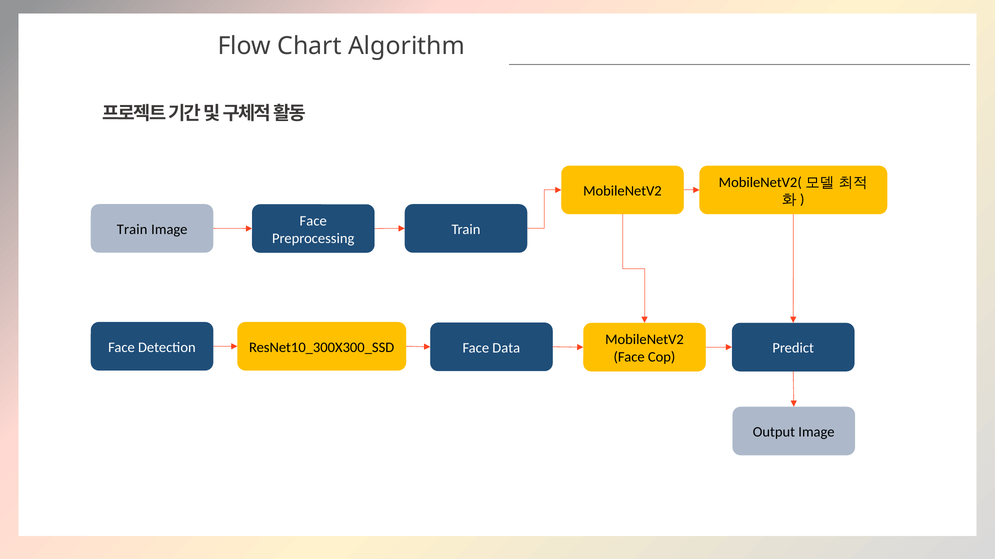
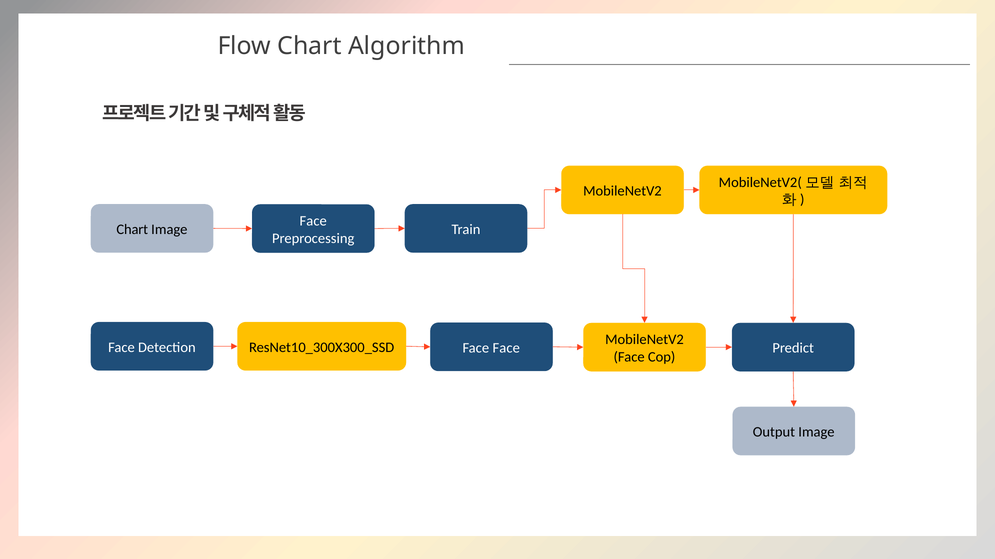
Train: Train -> Chart (132, 230)
Face Data: Data -> Face (506, 348)
